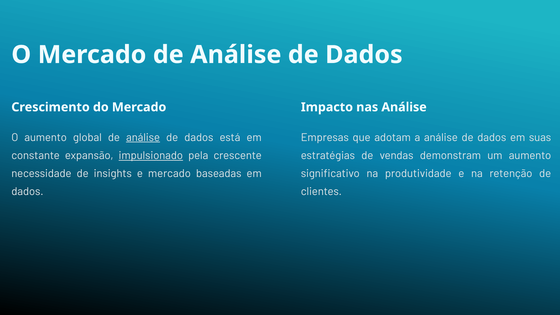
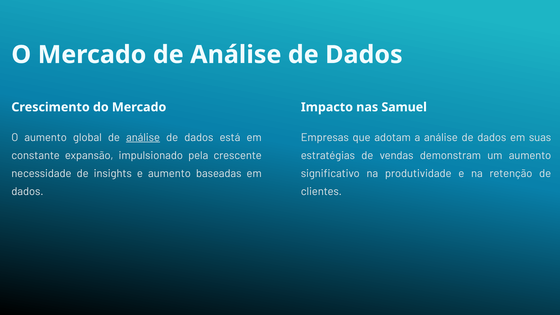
nas Análise: Análise -> Samuel (404, 107)
impulsionado underline: present -> none (151, 155)
e mercado: mercado -> aumento (169, 174)
